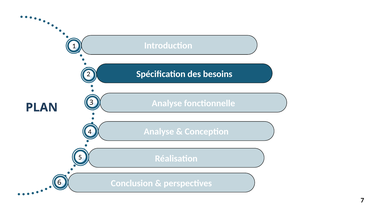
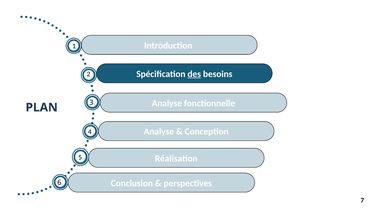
des underline: none -> present (194, 74)
